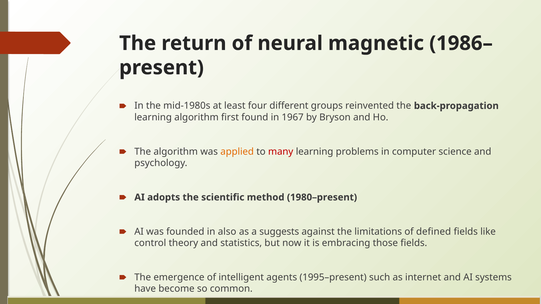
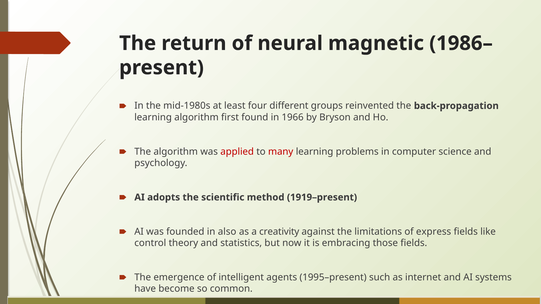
1967: 1967 -> 1966 (293, 117)
applied colour: orange -> red (237, 152)
1980–present: 1980–present -> 1919–present (322, 197)
suggests: suggests -> creativity (279, 232)
defined: defined -> express (434, 232)
